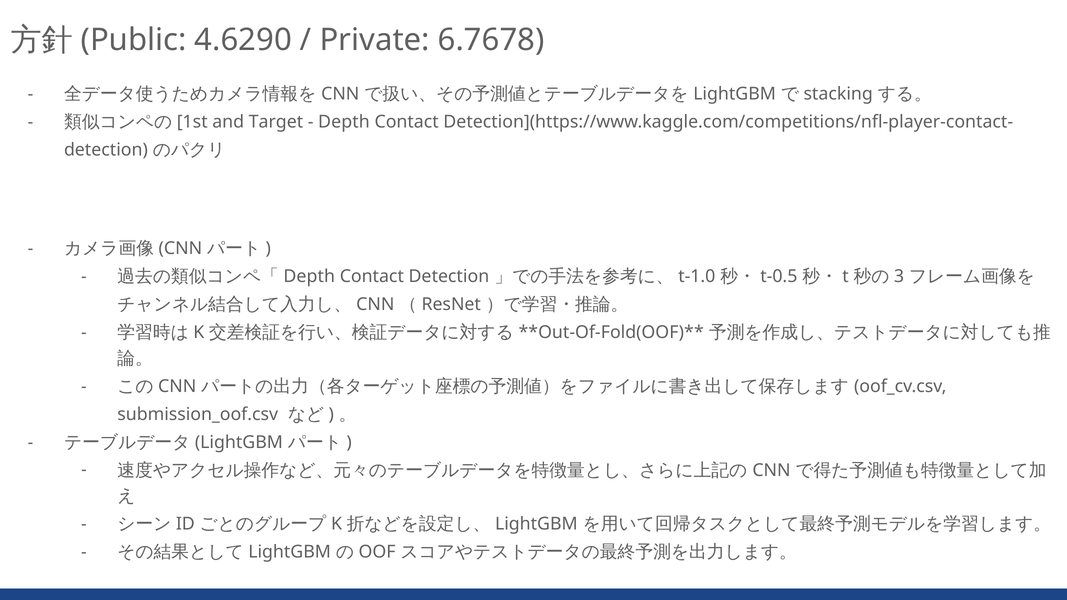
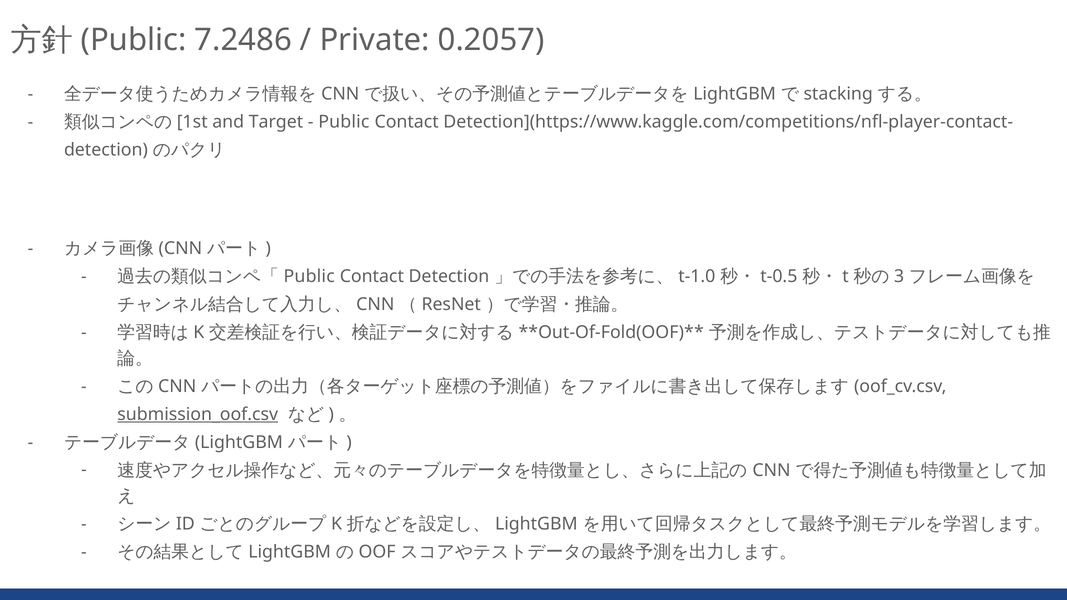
4.6290: 4.6290 -> 7.2486 (243, 40)
6.7678: 6.7678 -> 0.2057 (491, 40)
Depth: Depth -> Public (344, 122)
Depth: Depth -> Public (309, 277)
submission_oof.csv underline: none -> present (198, 414)
